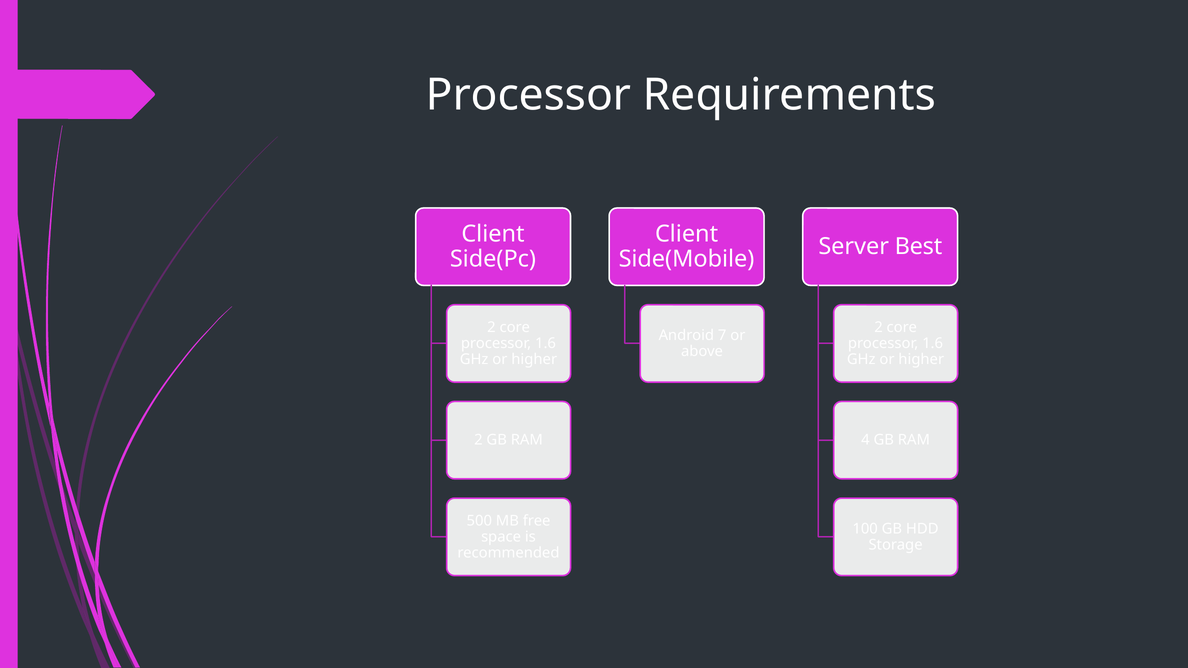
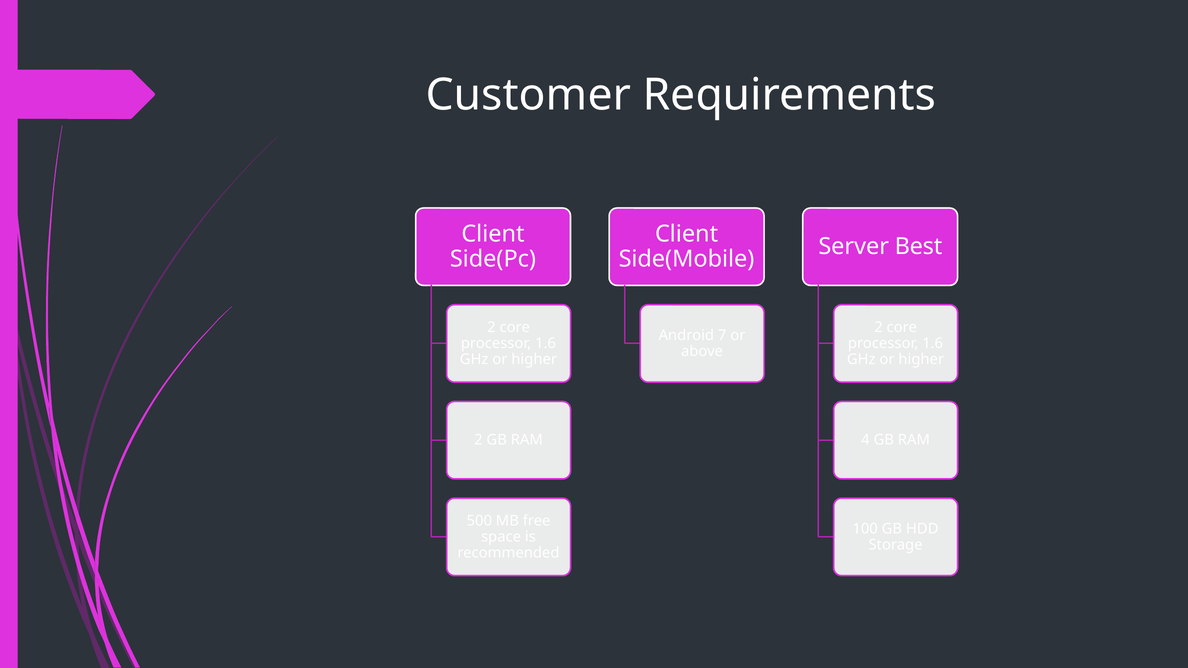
Processor: Processor -> Customer (528, 95)
